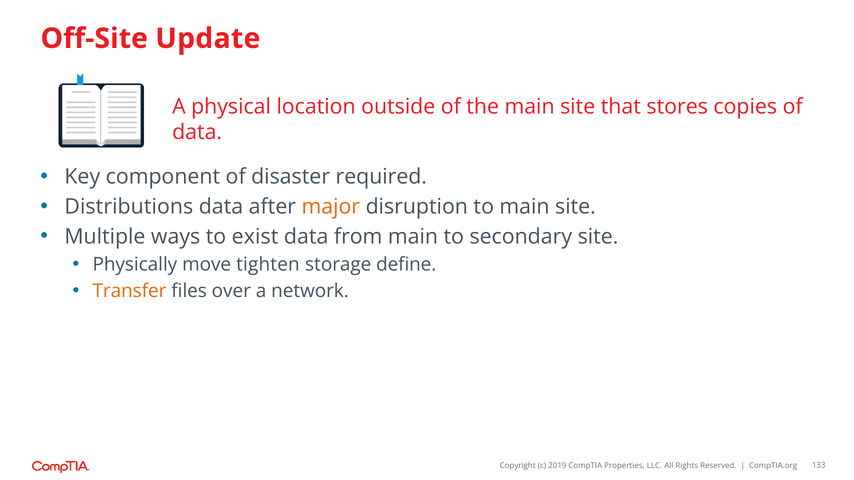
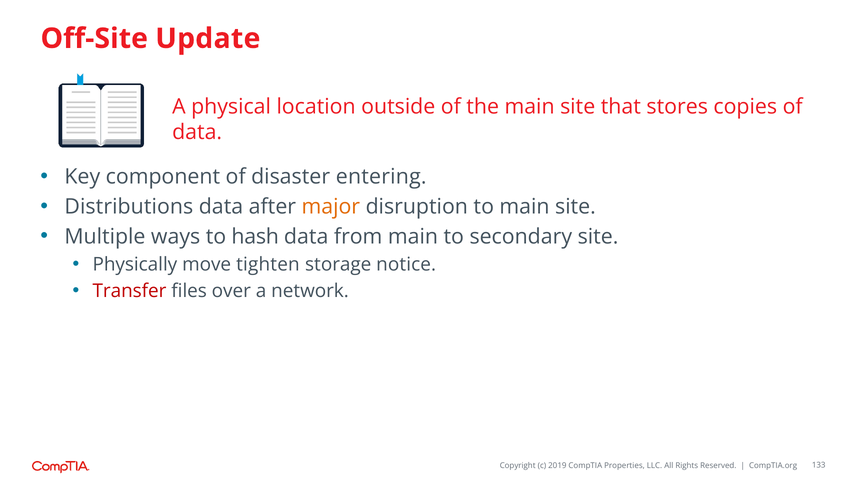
required: required -> entering (381, 177)
exist: exist -> hash (255, 237)
define: define -> notice (406, 265)
Transfer colour: orange -> red (129, 291)
